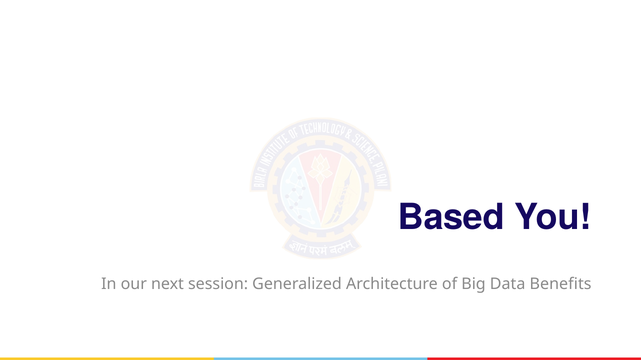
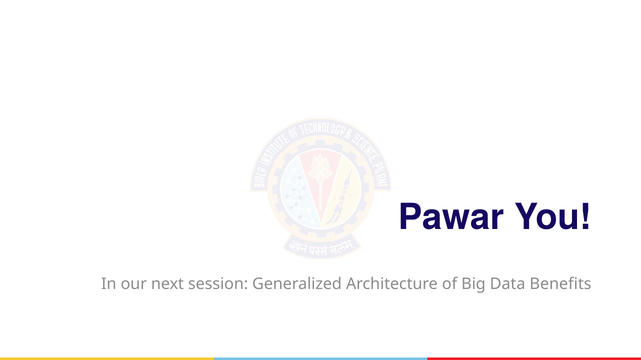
Based: Based -> Pawar (451, 218)
